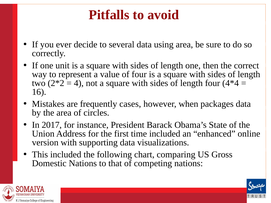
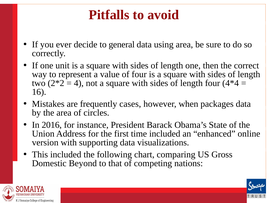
several: several -> general (122, 45)
2017: 2017 -> 2016 (52, 125)
Domestic Nations: Nations -> Beyond (83, 164)
